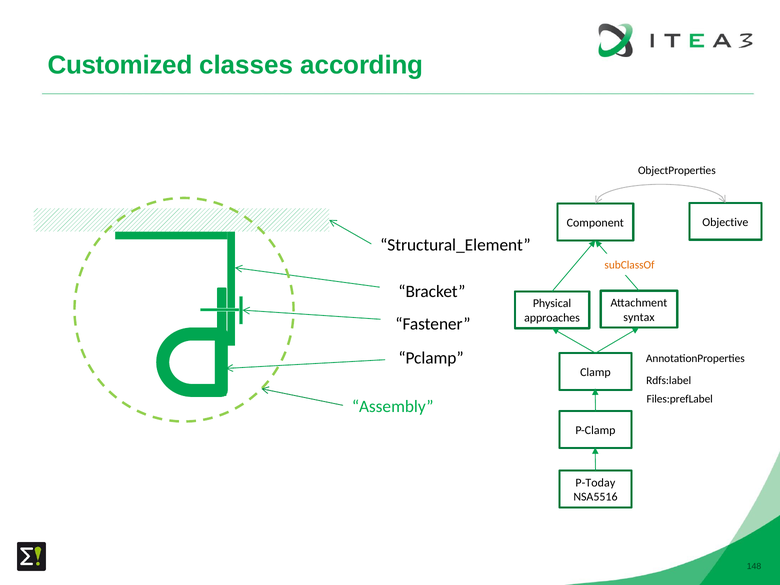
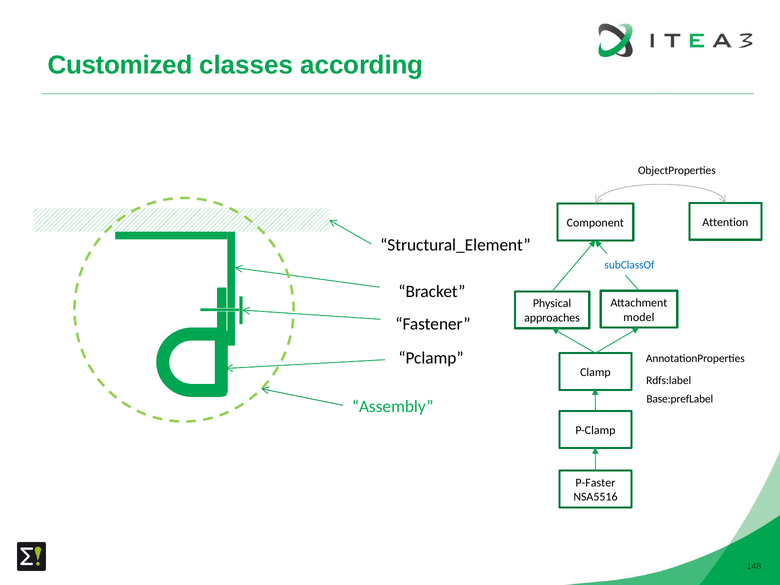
Objective: Objective -> Attention (725, 222)
subClassOf colour: orange -> blue (630, 265)
syntax: syntax -> model (639, 317)
Files:prefLabel: Files:prefLabel -> Base:prefLabel (680, 399)
P-Today: P-Today -> P-Faster (595, 483)
